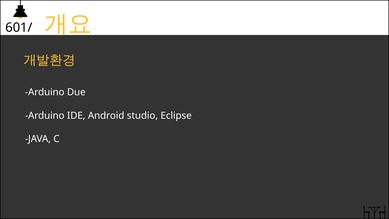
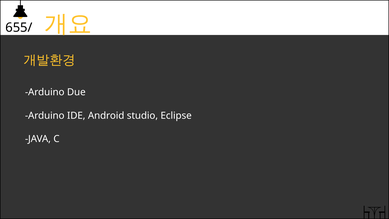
601/: 601/ -> 655/ (19, 28)
